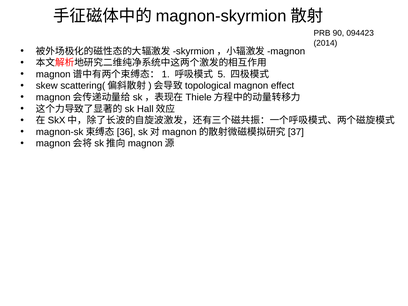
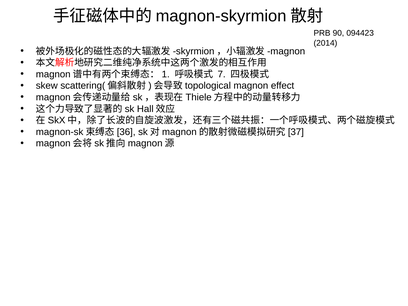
5: 5 -> 7 (222, 74)
